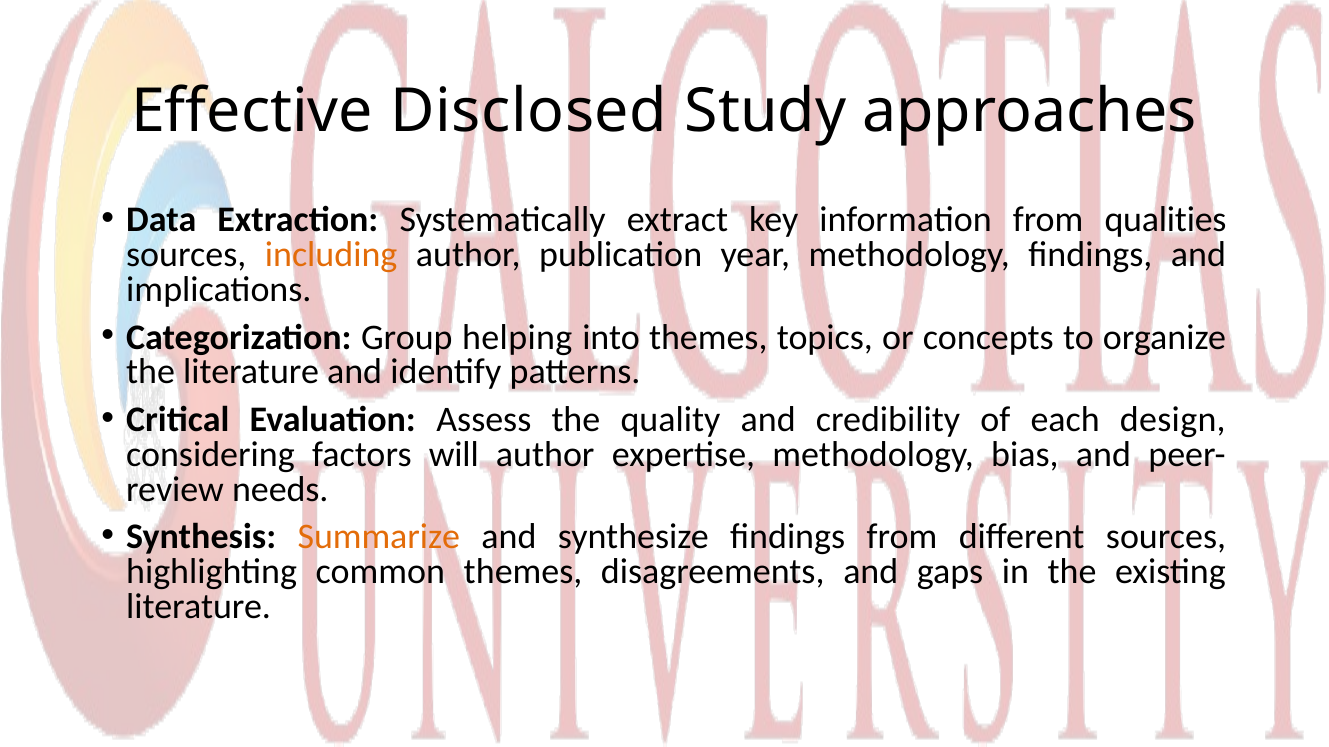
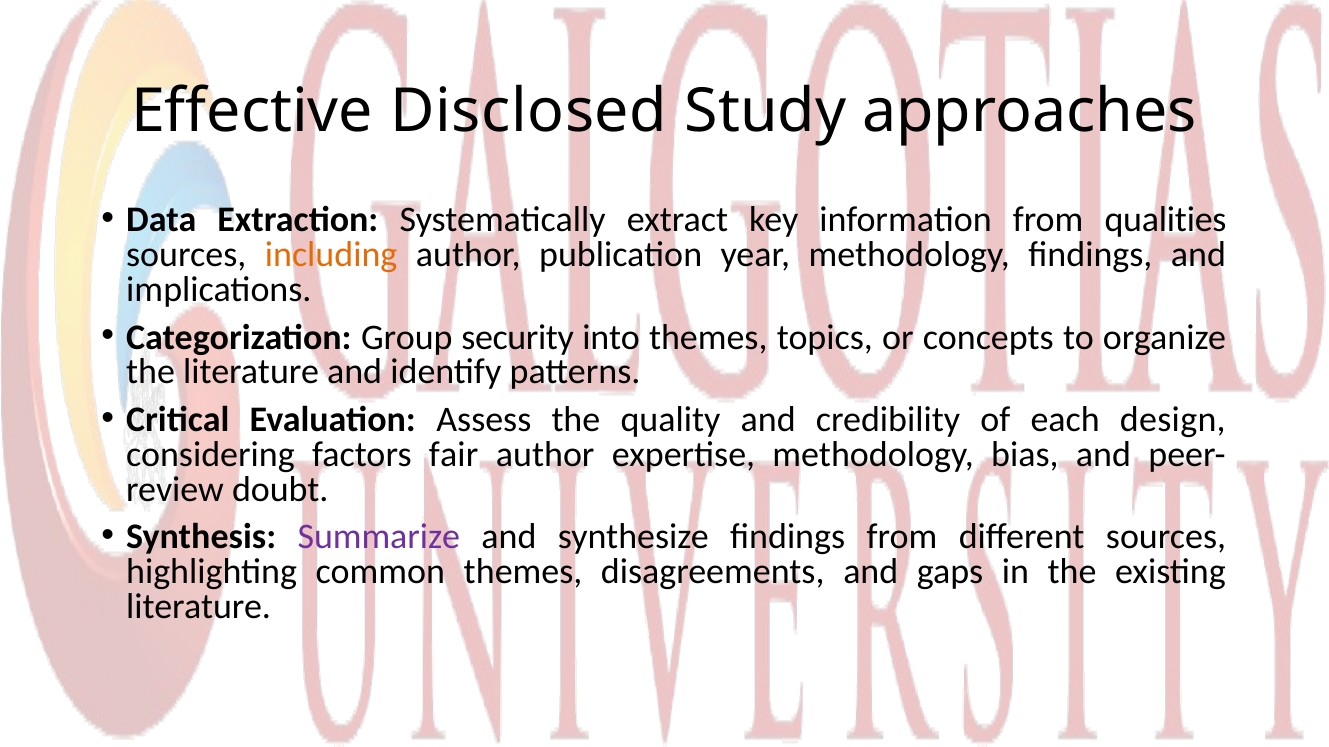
helping: helping -> security (518, 337)
will: will -> fair (454, 455)
needs: needs -> doubt (280, 490)
Summarize colour: orange -> purple (379, 537)
